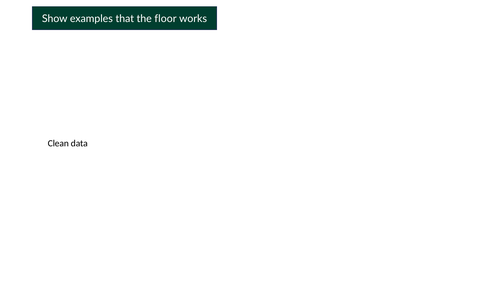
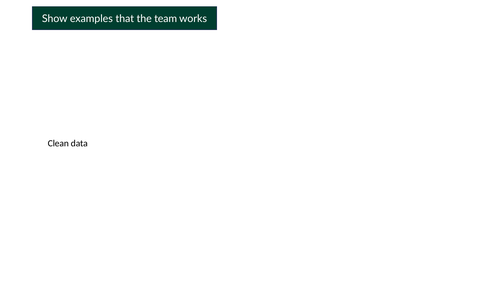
floor: floor -> team (166, 19)
